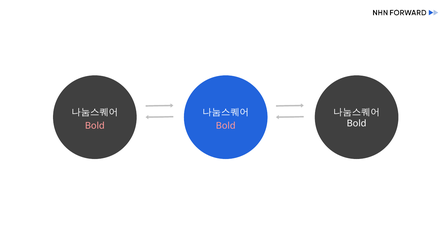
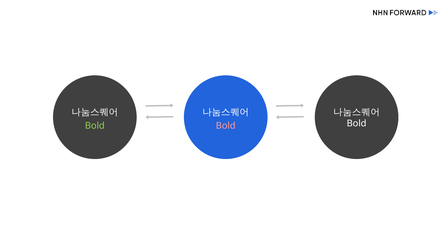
Bold colour: pink -> light green (95, 126)
